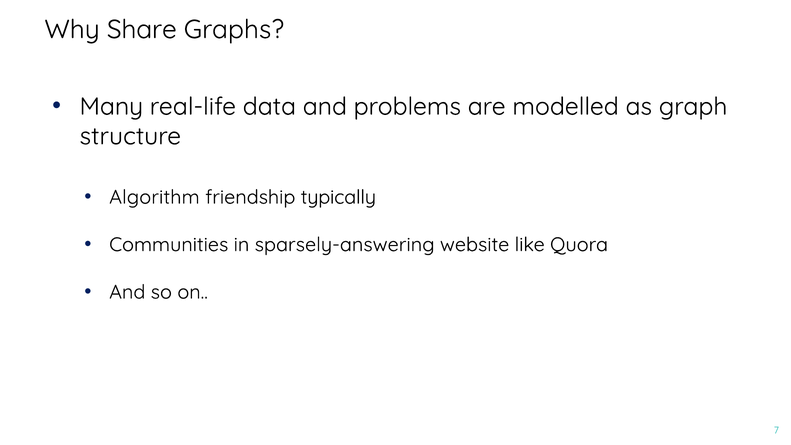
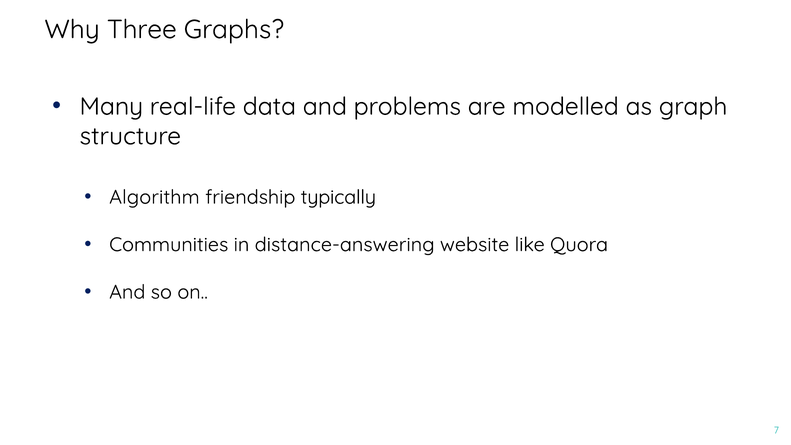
Share: Share -> Three (142, 29)
sparsely-answering: sparsely-answering -> distance-answering (345, 245)
